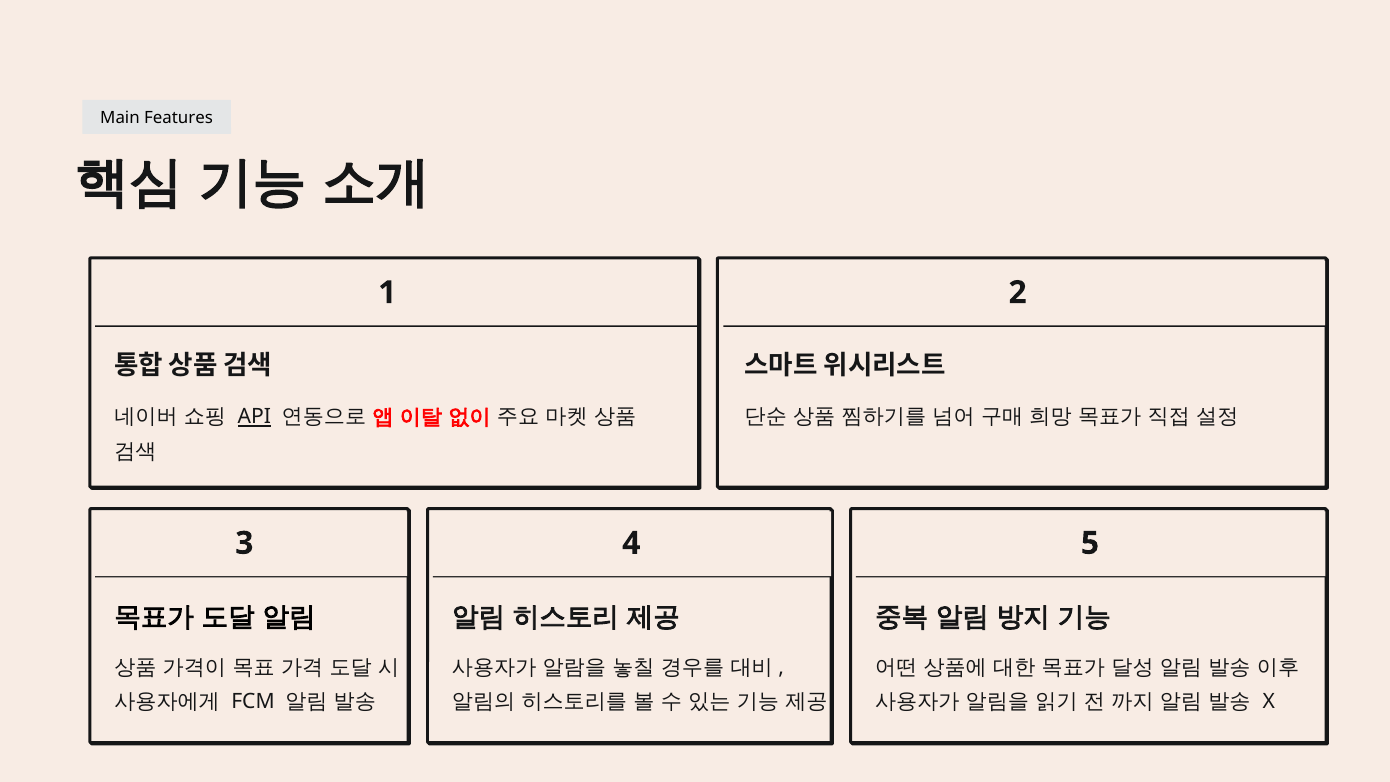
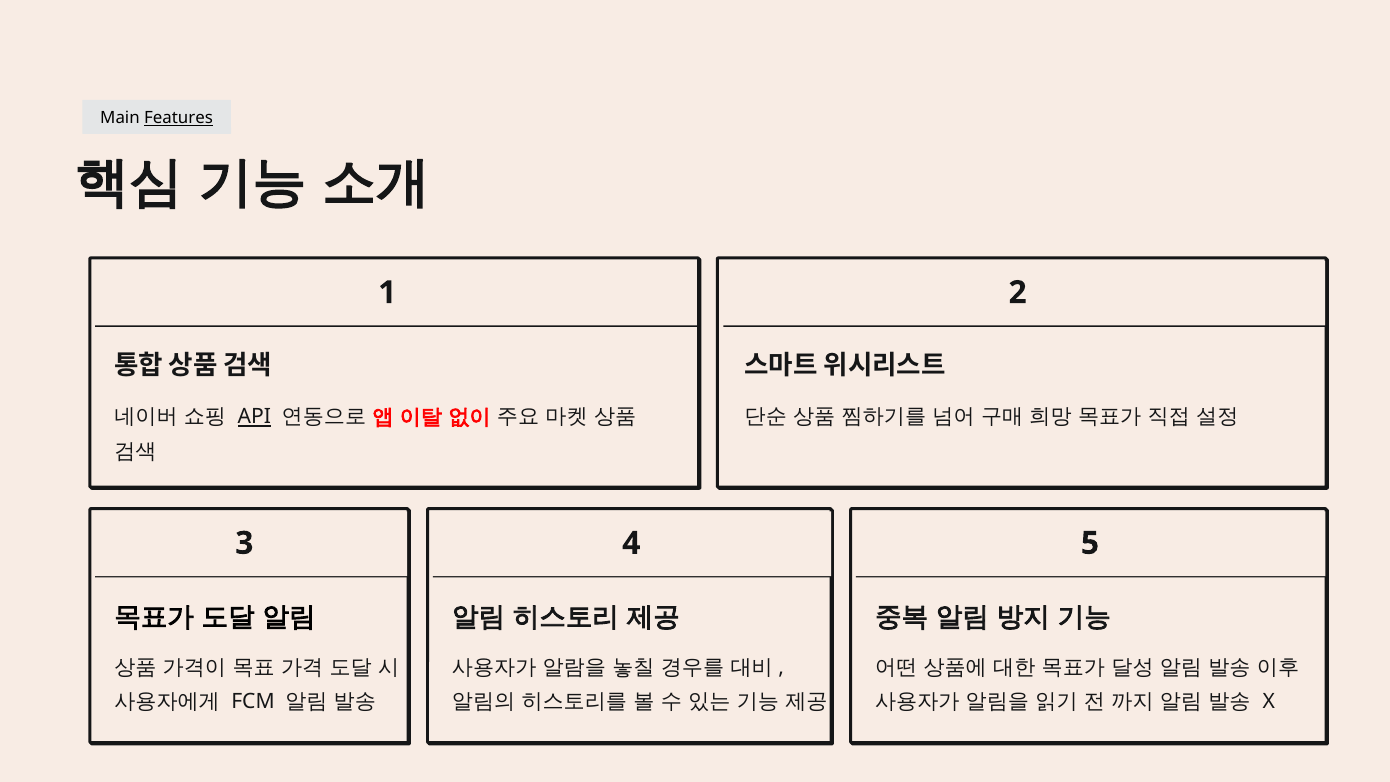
Features underline: none -> present (179, 118)
